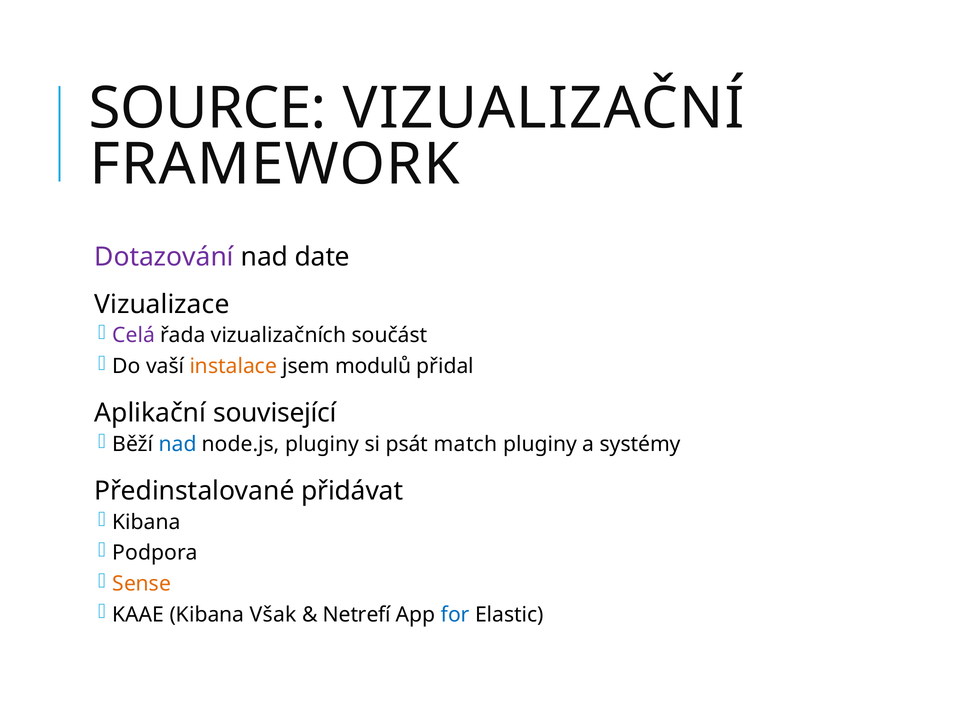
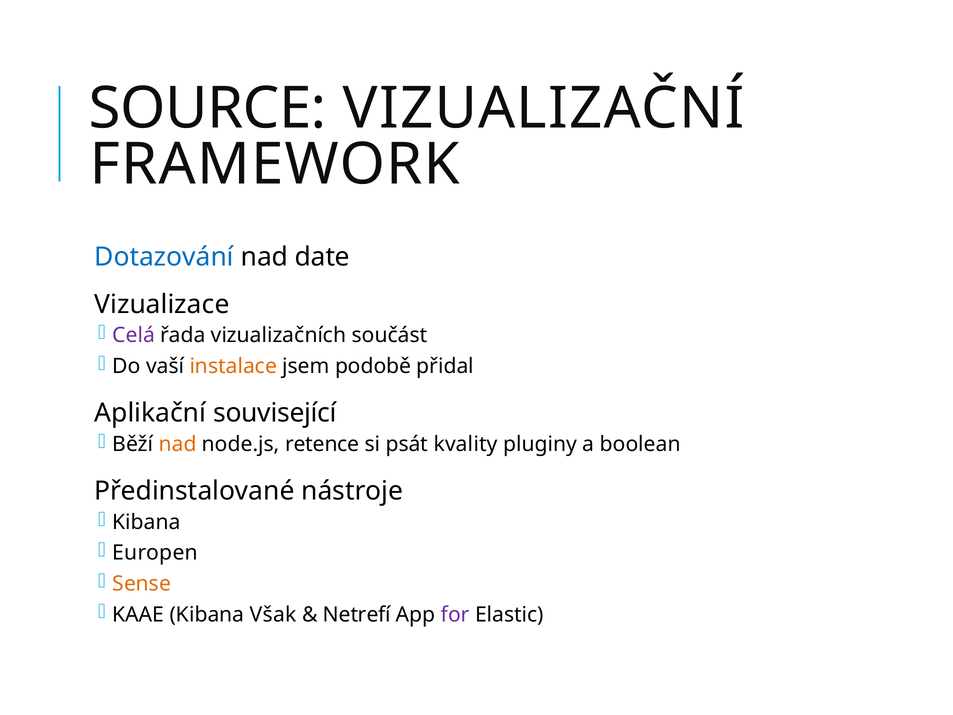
Dotazování colour: purple -> blue (164, 257)
modulů: modulů -> podobě (373, 366)
nad colour: blue -> orange (178, 444)
node.js pluginy: pluginy -> retence (322, 444)
match: match -> kvality (466, 444)
systémy: systémy -> boolean (640, 444)
přidávat: přidávat -> nástroje (352, 491)
Podpora: Podpora -> Europen (155, 553)
for colour: blue -> purple (455, 614)
